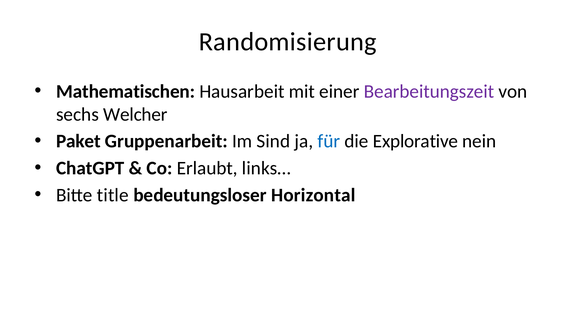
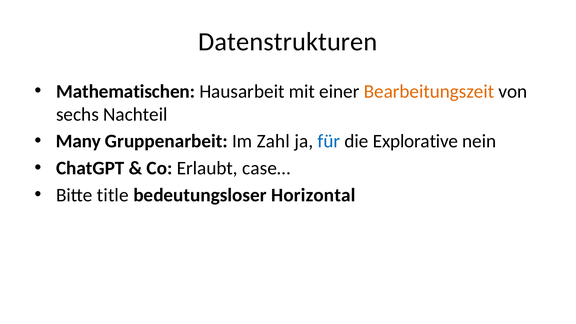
Randomisierung: Randomisierung -> Datenstrukturen (288, 42)
Bearbeitungszeit colour: purple -> orange (429, 91)
Welcher: Welcher -> Nachteil (135, 114)
Paket: Paket -> Many (78, 141)
Sind: Sind -> Zahl (273, 141)
links…: links… -> case… (266, 168)
